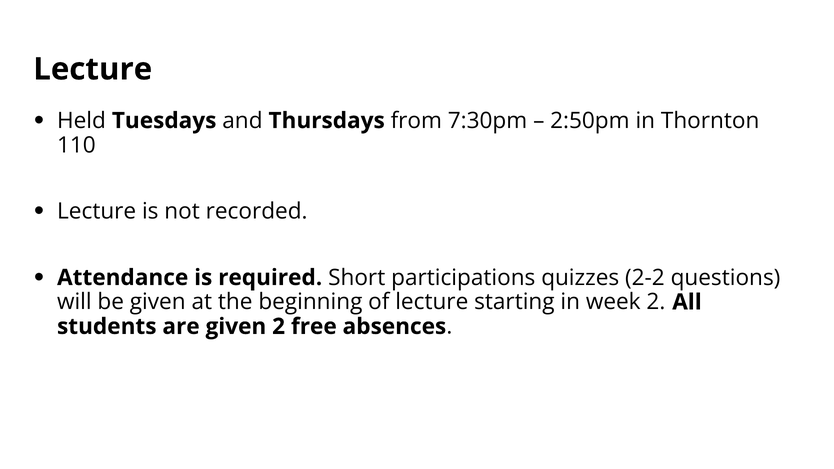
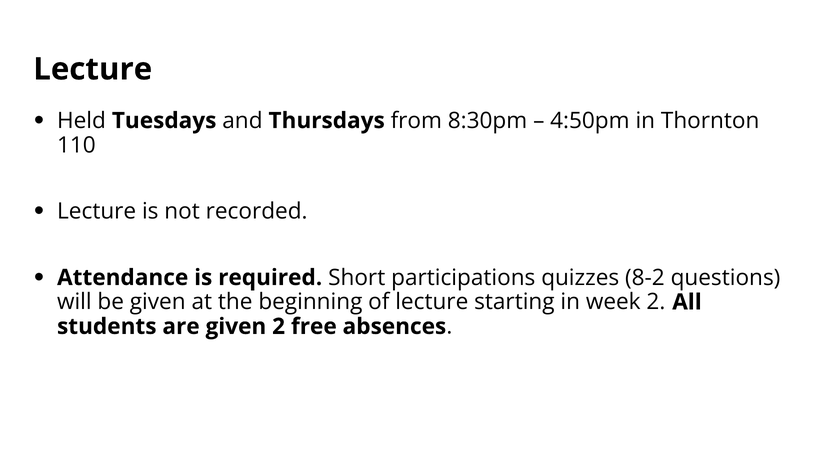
7:30pm: 7:30pm -> 8:30pm (487, 121)
2:50pm: 2:50pm -> 4:50pm (590, 121)
2-2: 2-2 -> 8-2 (645, 278)
